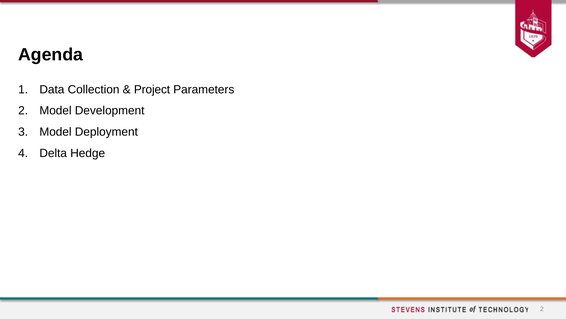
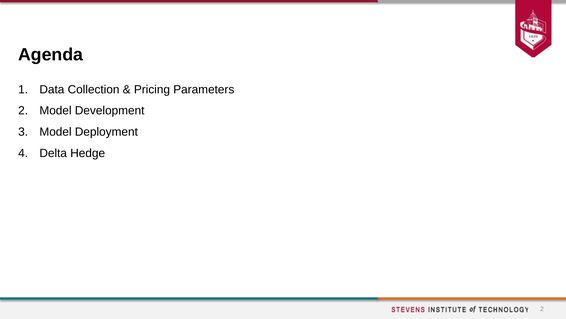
Project: Project -> Pricing (152, 89)
